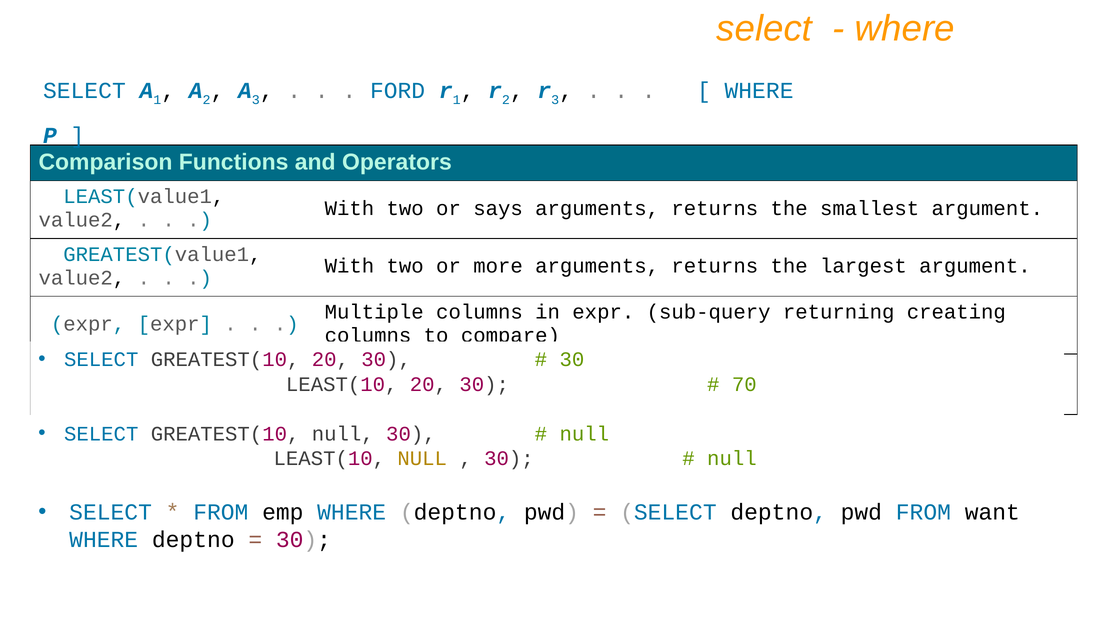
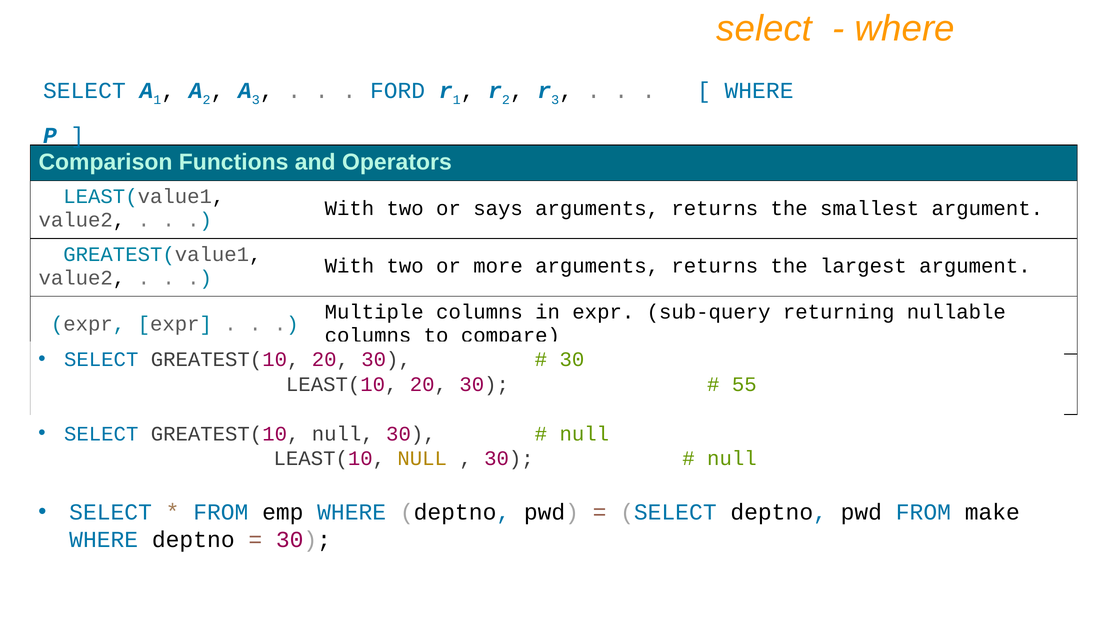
creating: creating -> nullable (956, 312)
70: 70 -> 55 (744, 384)
want: want -> make (992, 513)
